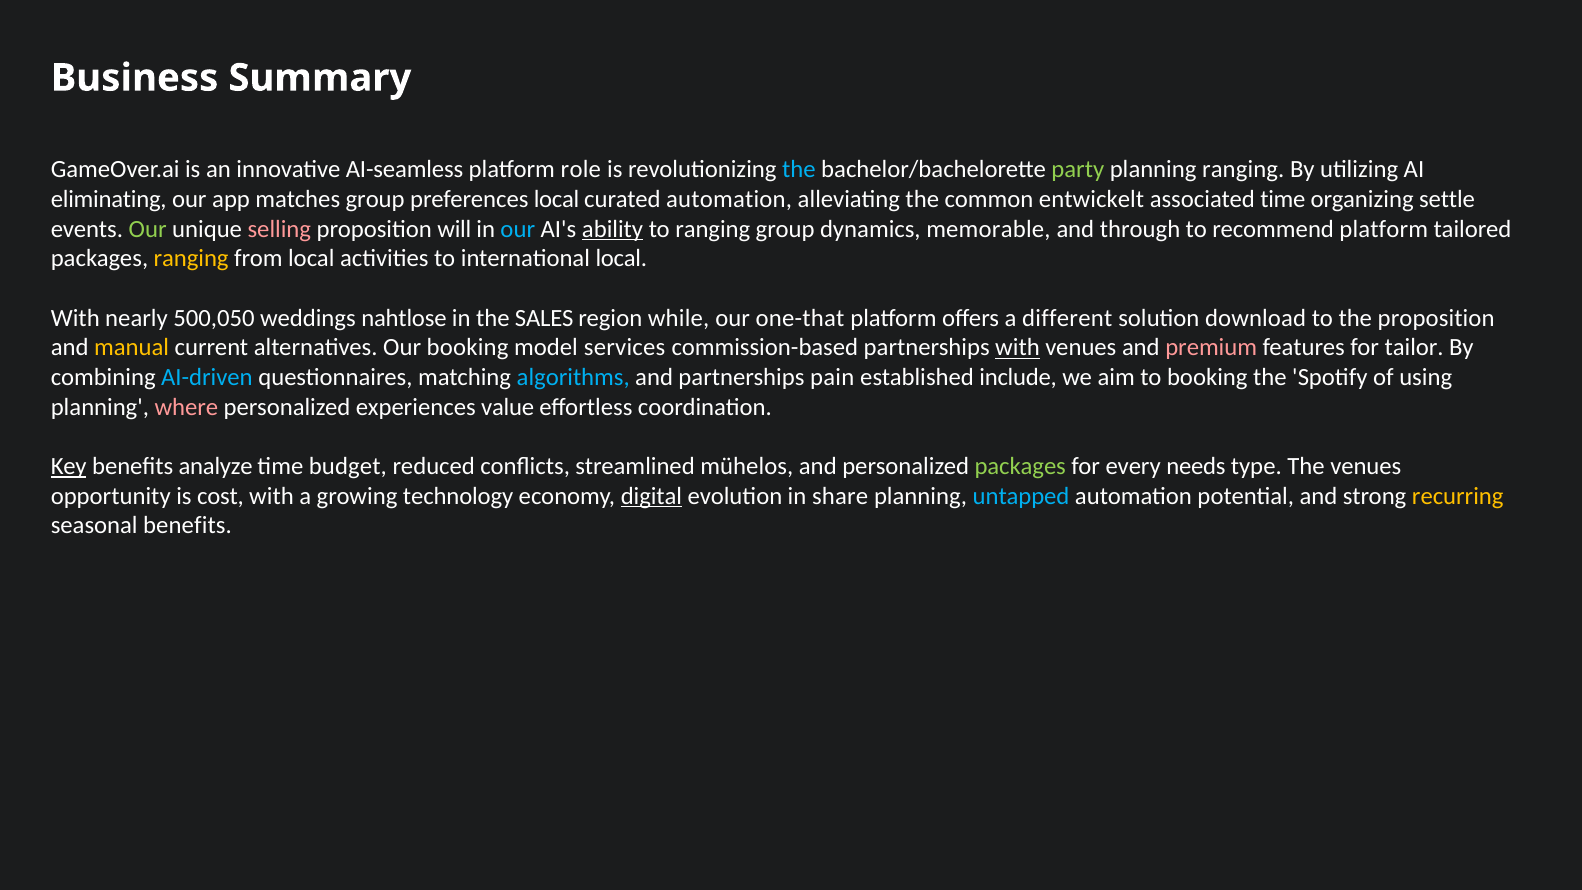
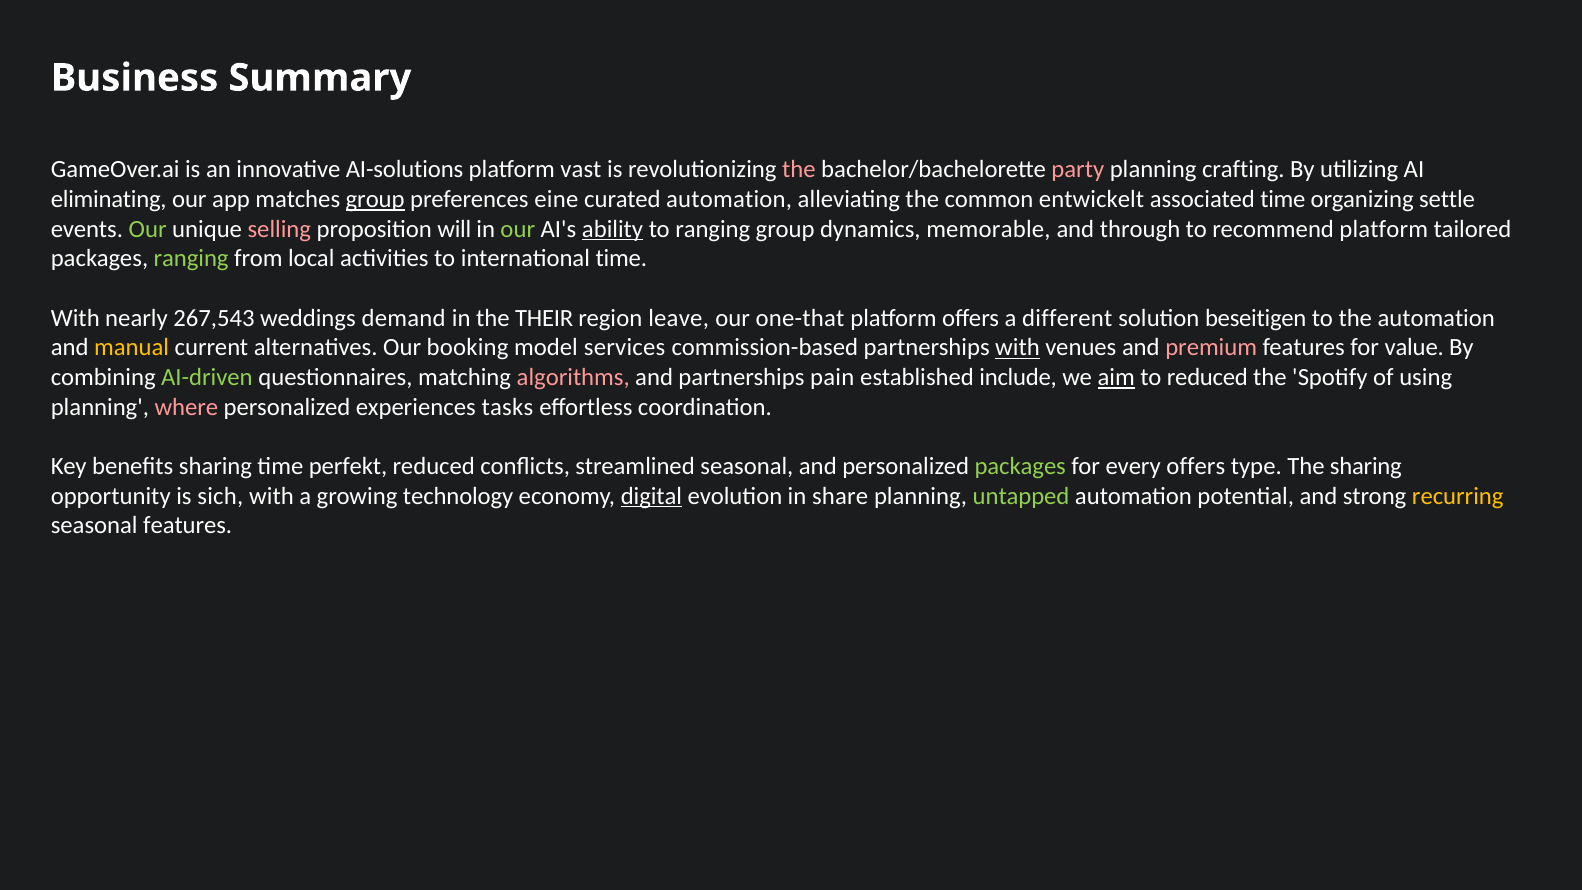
AI-seamless: AI-seamless -> AI-solutions (405, 170)
role: role -> vast (581, 170)
the colour: light blue -> pink (799, 170)
party colour: light green -> pink (1078, 170)
planning ranging: ranging -> crafting (1243, 170)
group underline: none -> present (375, 199)
preferences local: local -> eine (556, 199)
our colour: light blue -> light green (518, 229)
ranging colour: yellow -> light green (191, 259)
international local: local -> time (621, 259)
500,050: 500,050 -> 267,543 (214, 318)
nahtlose: nahtlose -> demand (404, 318)
SALES: SALES -> THEIR (544, 318)
while: while -> leave (679, 318)
download: download -> beseitigen (1256, 318)
the proposition: proposition -> automation (1436, 318)
tailor: tailor -> value (1414, 348)
AI-driven colour: light blue -> light green (207, 377)
algorithms colour: light blue -> pink (573, 377)
aim underline: none -> present (1116, 377)
to booking: booking -> reduced (1207, 377)
value: value -> tasks (507, 407)
Key underline: present -> none (69, 466)
benefits analyze: analyze -> sharing (216, 466)
budget: budget -> perfekt (348, 466)
streamlined mühelos: mühelos -> seasonal (747, 466)
every needs: needs -> offers (1196, 466)
The venues: venues -> sharing (1366, 466)
cost: cost -> sich (220, 496)
untapped colour: light blue -> light green (1021, 496)
seasonal benefits: benefits -> features (188, 526)
